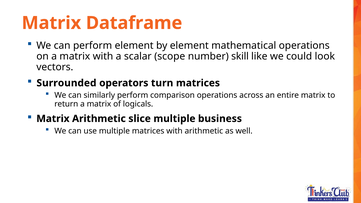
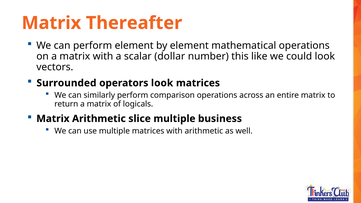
Dataframe: Dataframe -> Thereafter (134, 23)
scope: scope -> dollar (170, 56)
skill: skill -> this (240, 56)
operators turn: turn -> look (162, 83)
